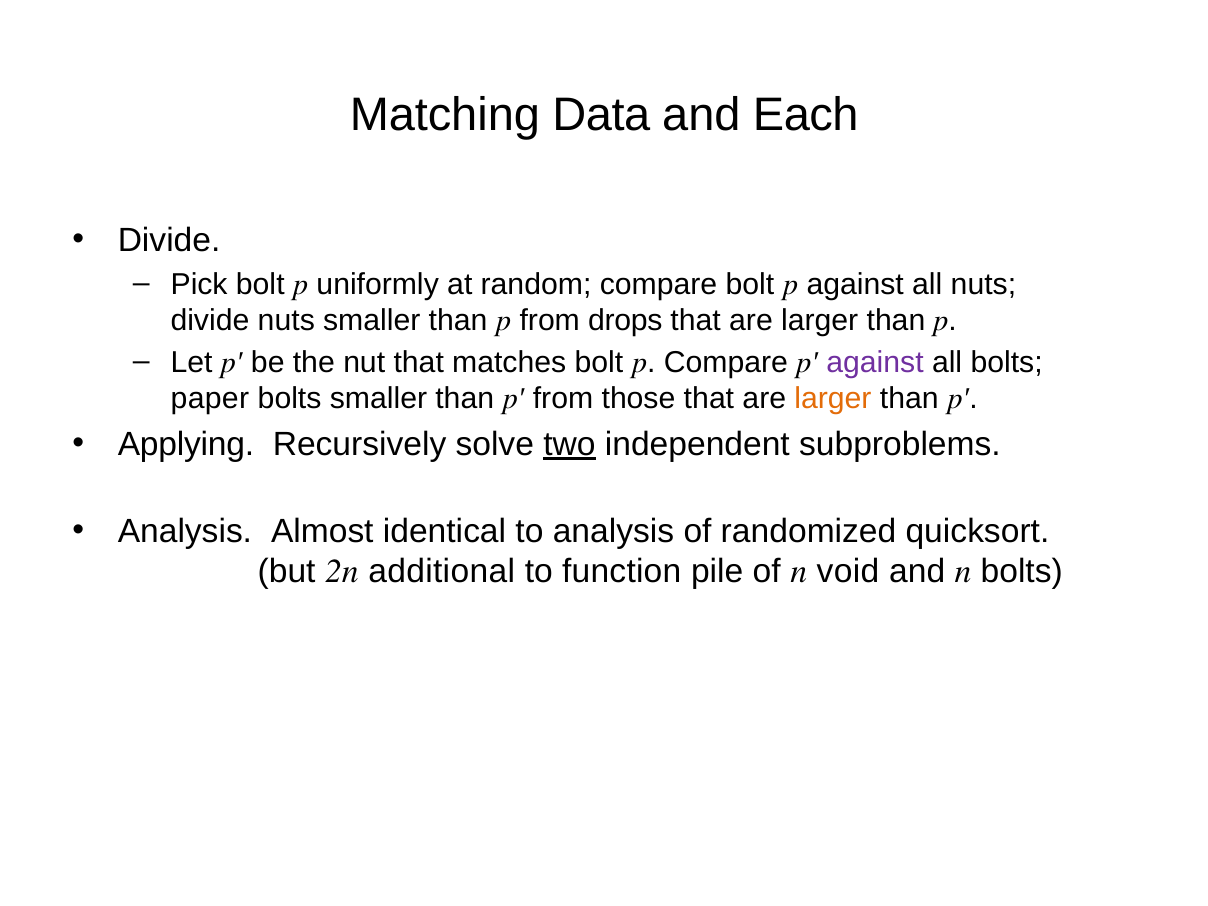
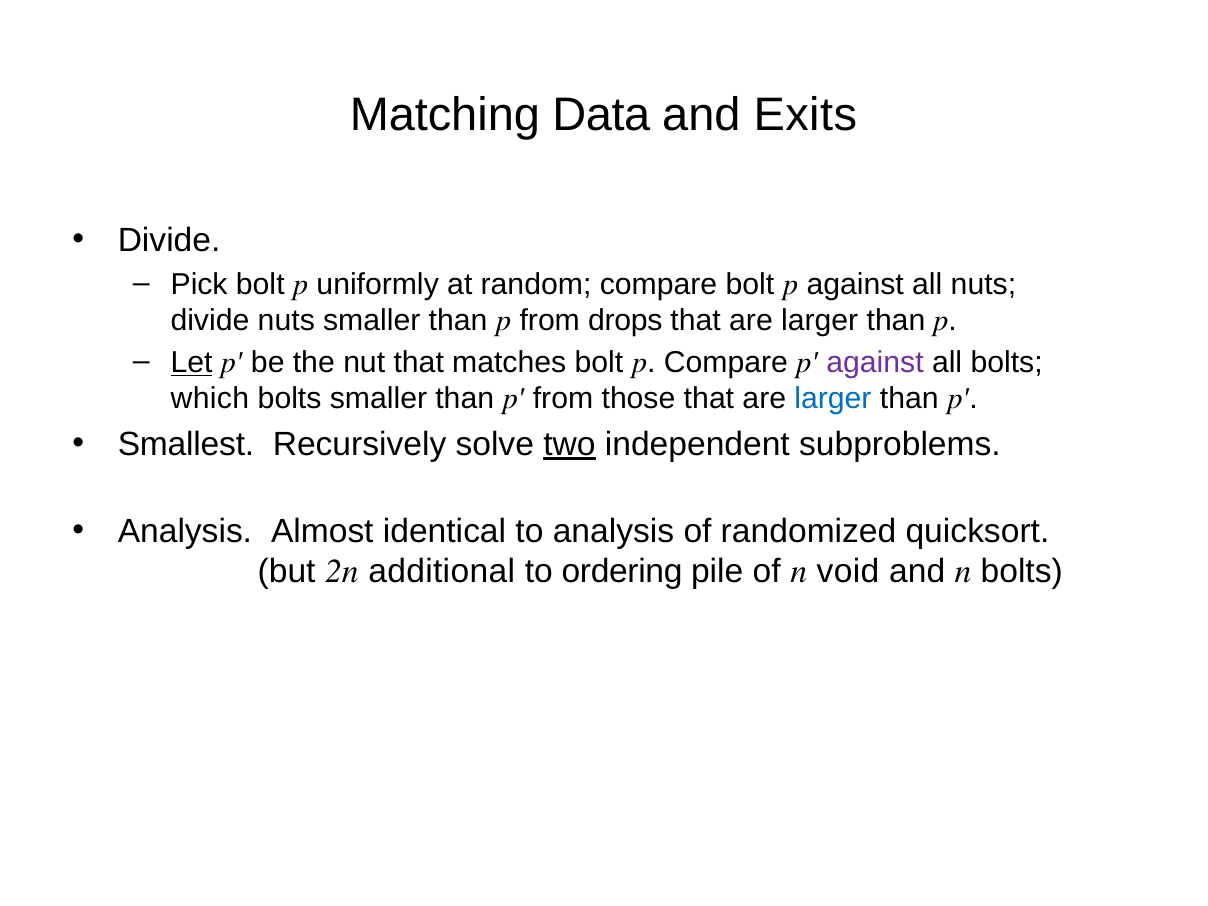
Each: Each -> Exits (805, 115)
Let underline: none -> present (192, 363)
paper: paper -> which (210, 399)
larger colour: orange -> blue (833, 399)
Applying: Applying -> Smallest (186, 444)
function: function -> ordering (622, 572)
